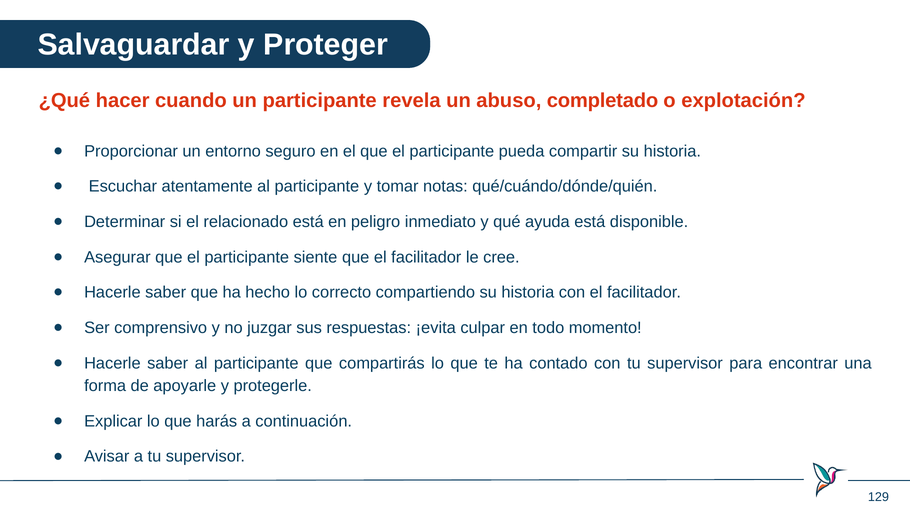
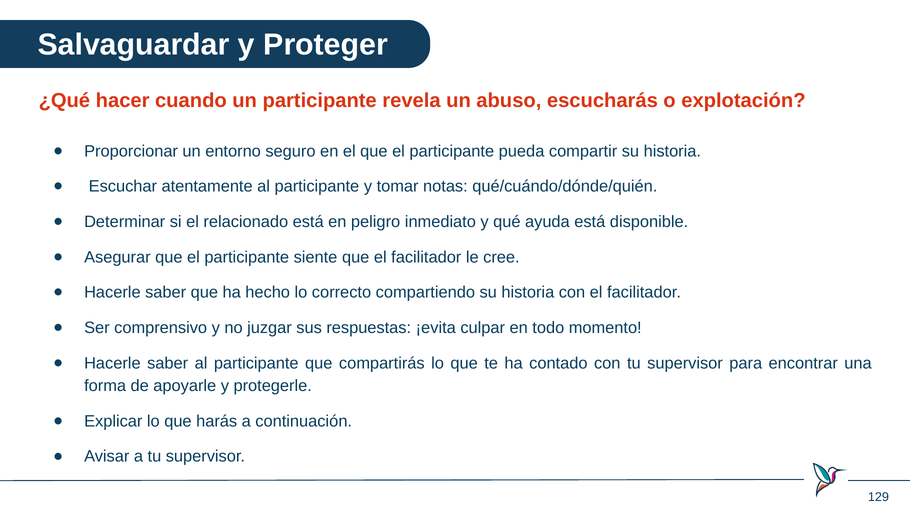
completado: completado -> escucharás (602, 100)
